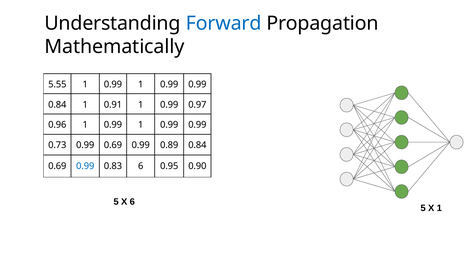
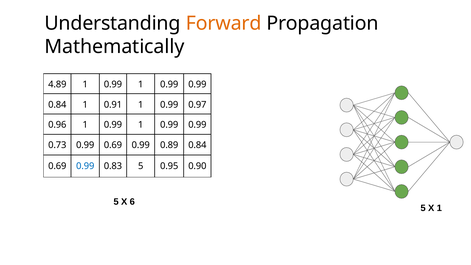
Forward colour: blue -> orange (224, 23)
5.55: 5.55 -> 4.89 (57, 84)
0.83 6: 6 -> 5 (141, 166)
